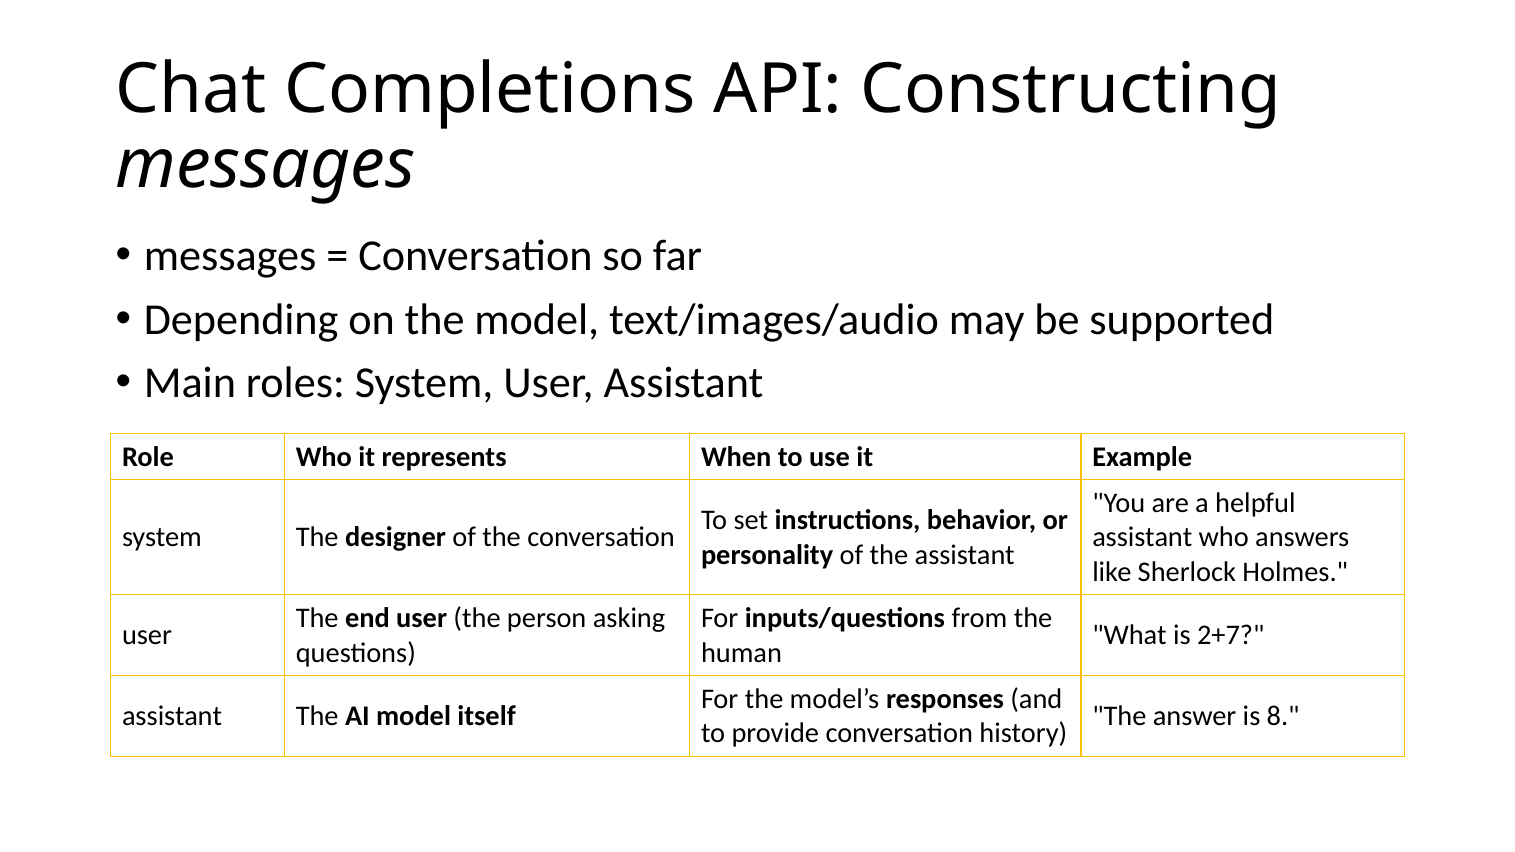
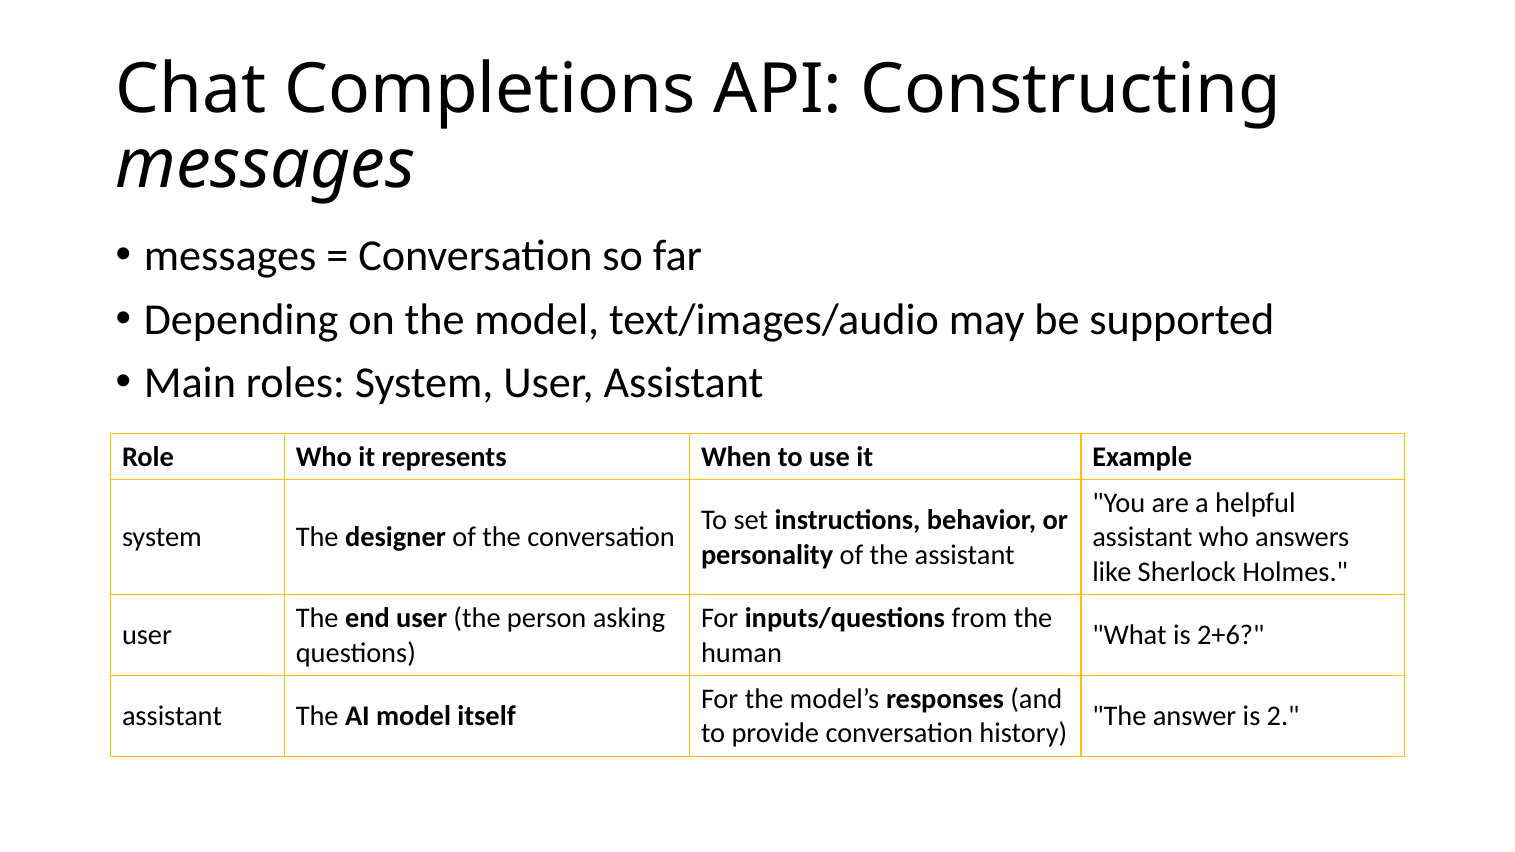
2+7: 2+7 -> 2+6 (1231, 636)
8: 8 -> 2 (1283, 716)
